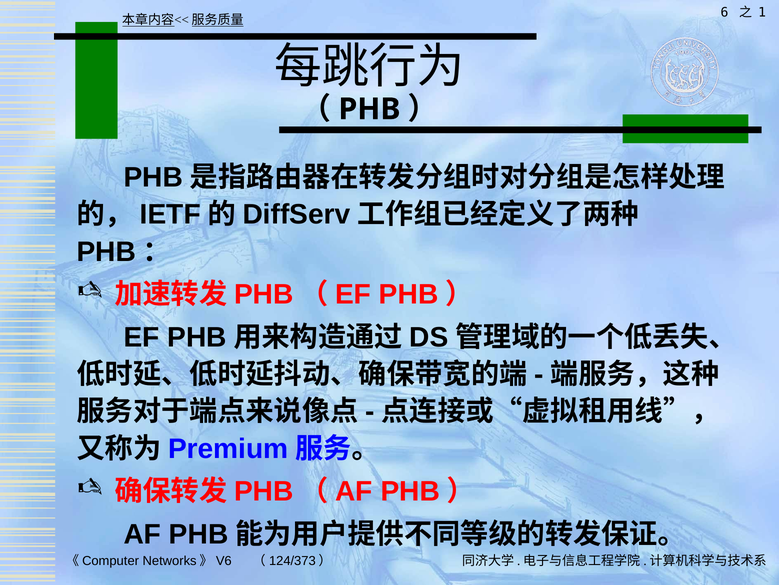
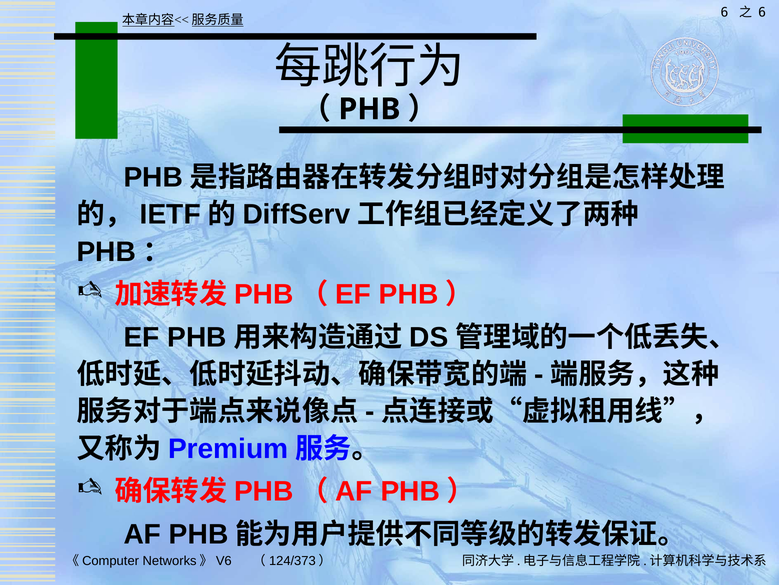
1: 1 -> 6 (762, 13)
